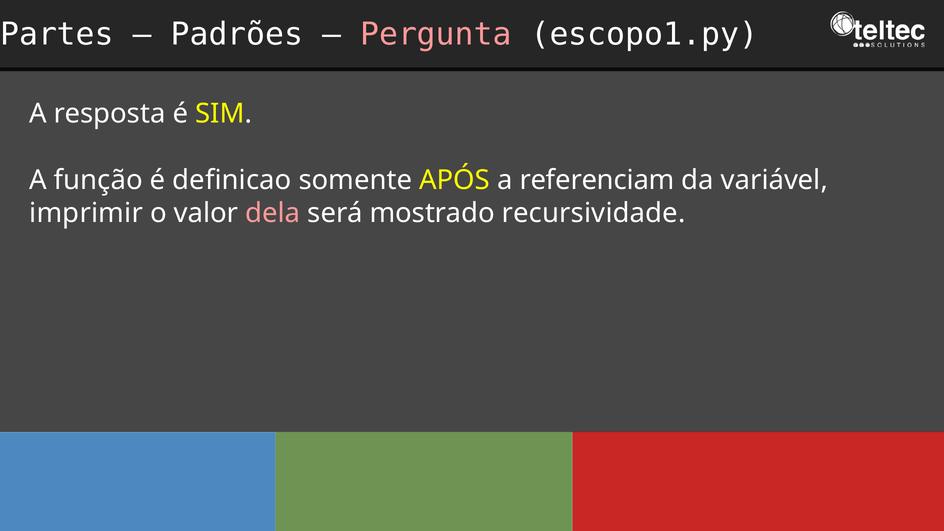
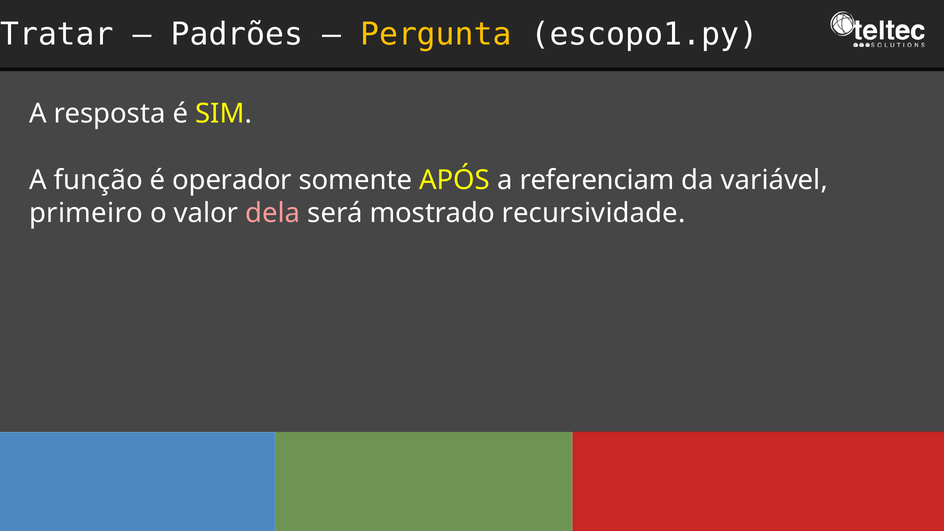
Partes: Partes -> Tratar (57, 34)
Pergunta colour: pink -> yellow (436, 34)
definicao: definicao -> operador (232, 180)
imprimir: imprimir -> primeiro (86, 213)
